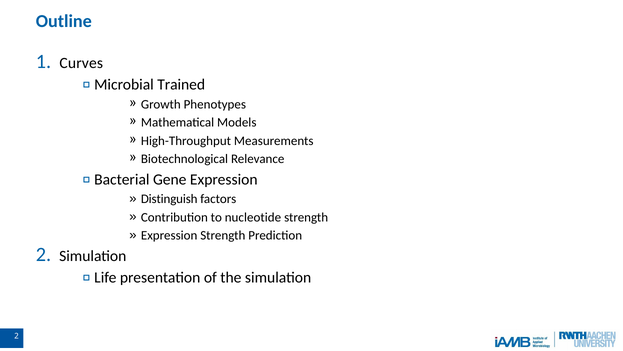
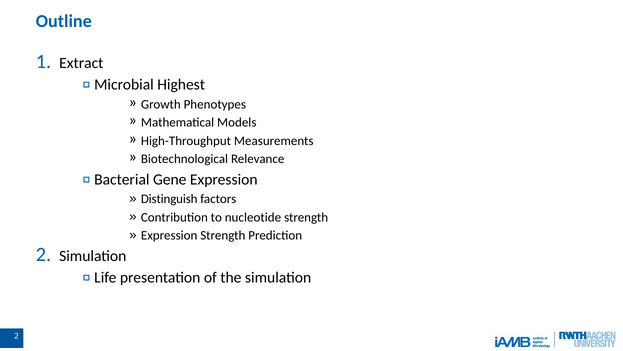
Curves: Curves -> Extract (81, 63)
Trained: Trained -> Highest (181, 85)
